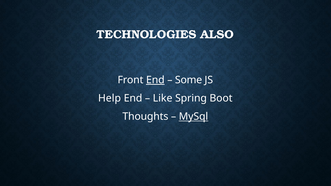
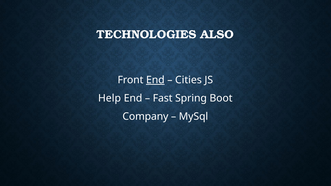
Some: Some -> Cities (188, 80)
Like: Like -> Fast (163, 98)
Thoughts: Thoughts -> Company (145, 117)
MySql underline: present -> none (193, 117)
